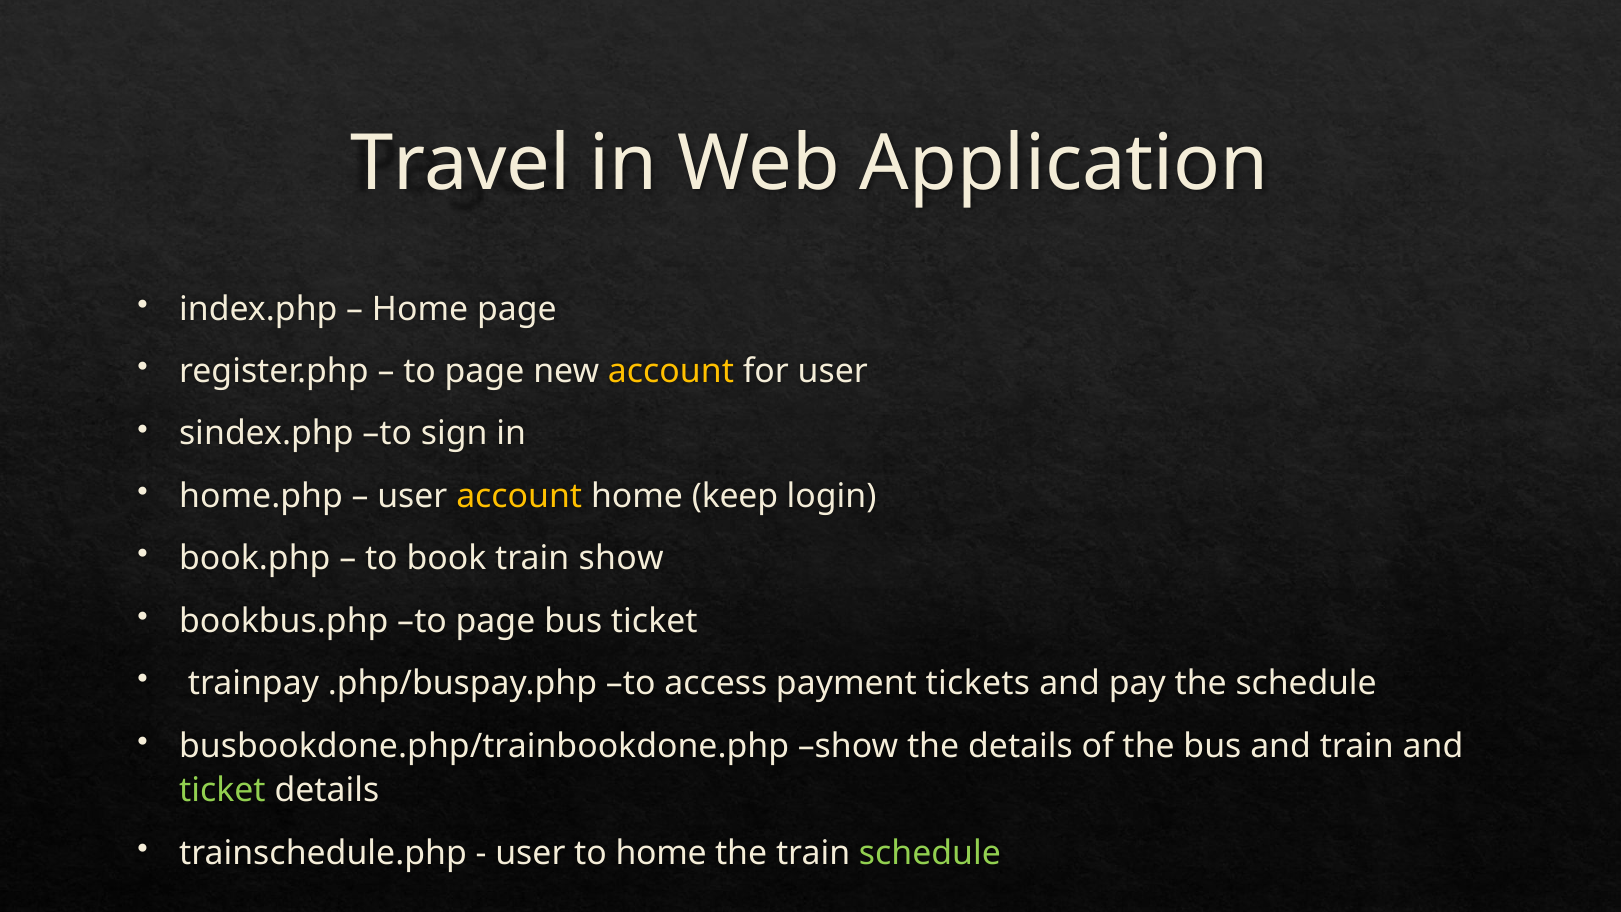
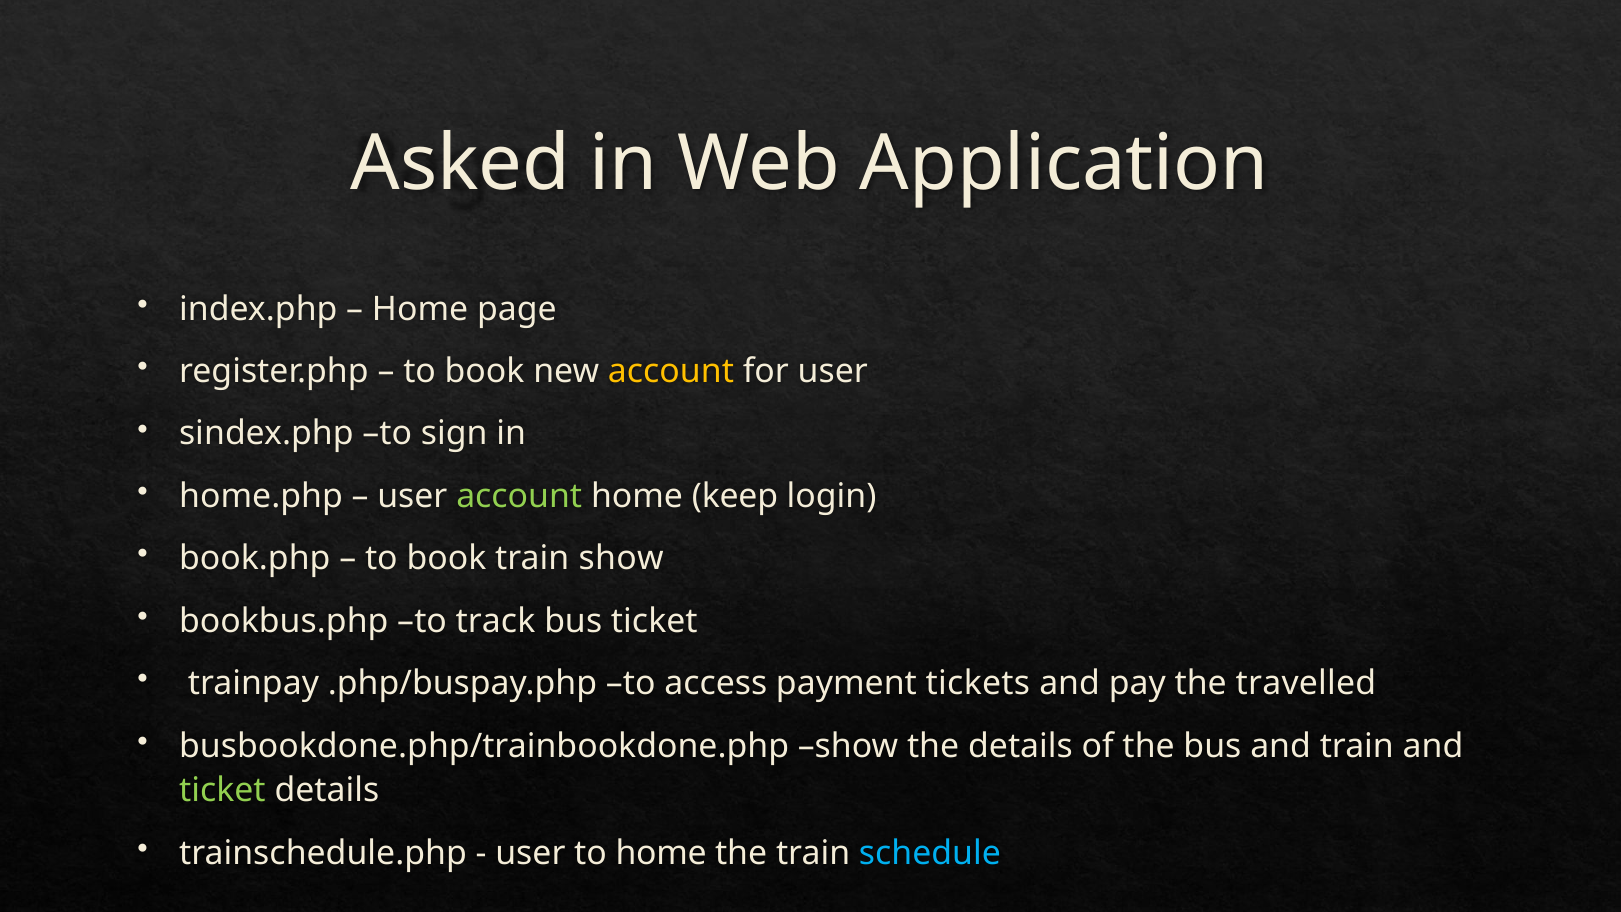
Travel: Travel -> Asked (460, 164)
page: page -> book (485, 371)
account colour: yellow -> light green (519, 496)
bookbus.php to page: page -> track (495, 621)
the schedule: schedule -> travelled (1306, 684)
schedule colour: light green -> light blue (930, 853)
